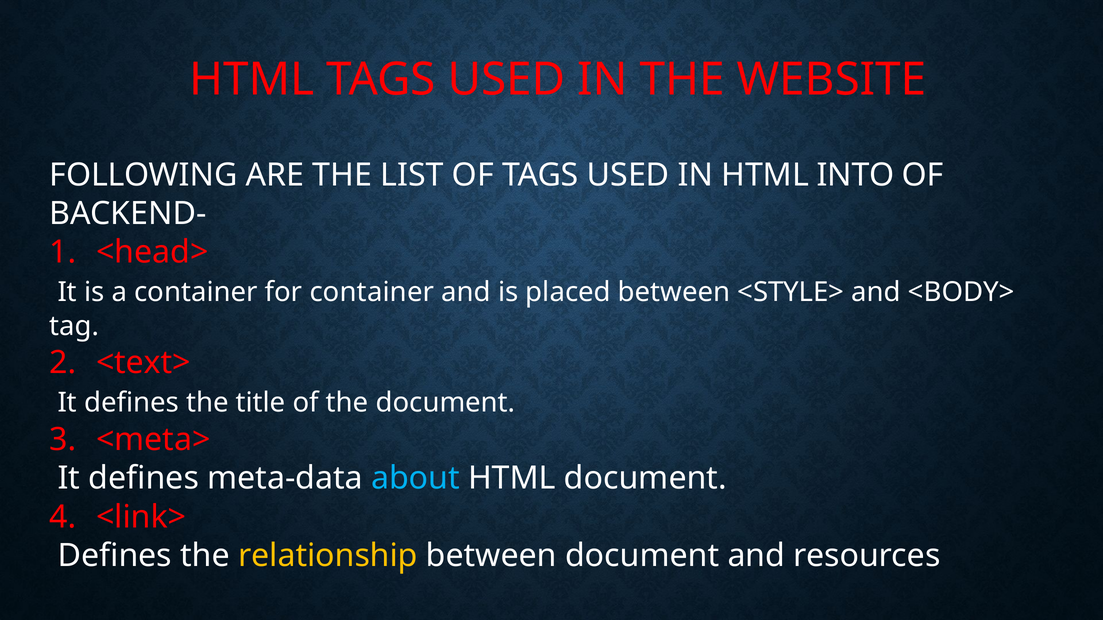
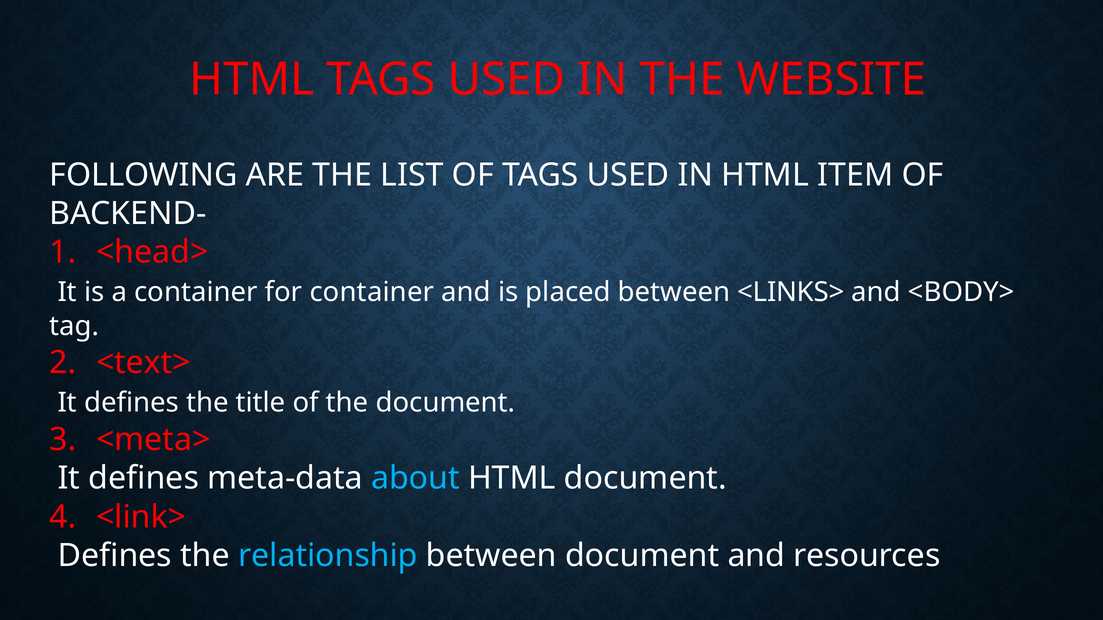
INTO: INTO -> ITEM (855, 175)
<STYLE>: <STYLE> -> <LINKS> (791, 293)
relationship colour: yellow -> light blue (328, 556)
